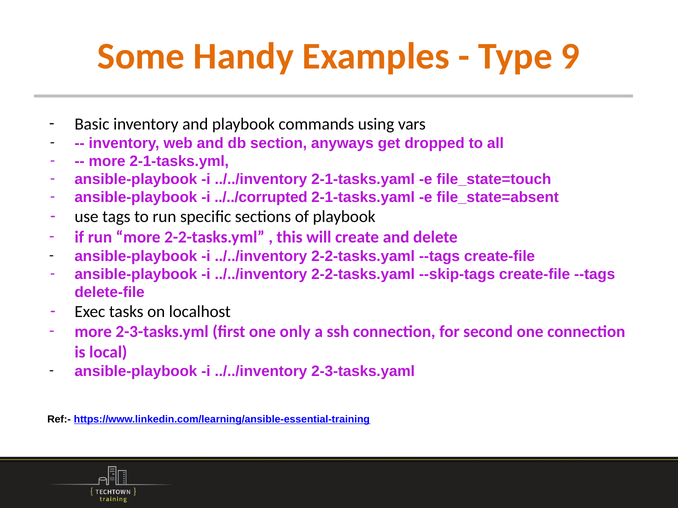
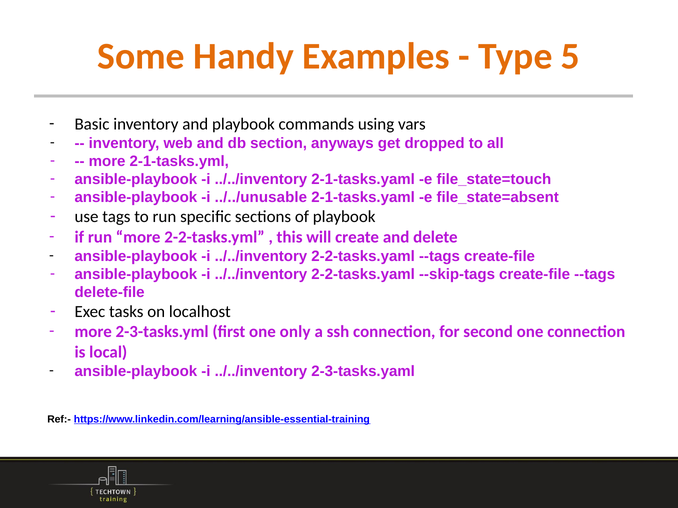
9: 9 -> 5 (570, 56)
../../corrupted: ../../corrupted -> ../../unusable (261, 198)
